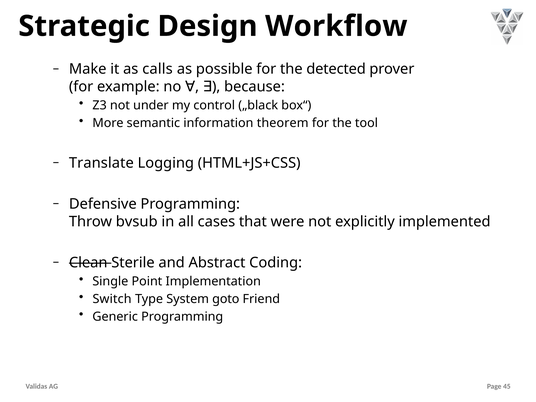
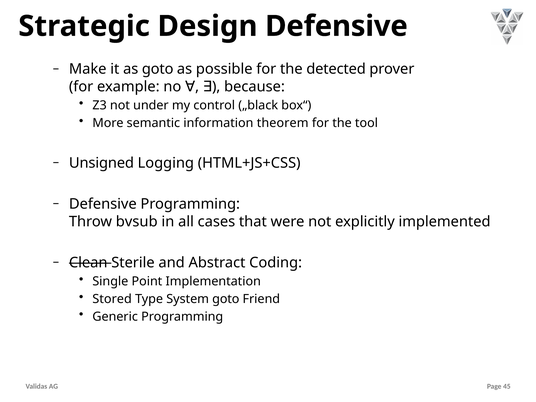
Design Workflow: Workflow -> Defensive (336, 26)
as calls: calls -> goto (158, 69)
Translate: Translate -> Unsigned (101, 163)
Switch: Switch -> Stored (112, 299)
